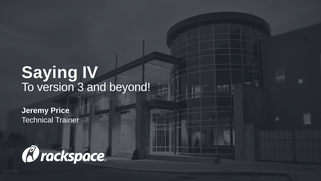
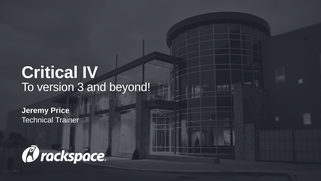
Saying: Saying -> Critical (50, 72)
